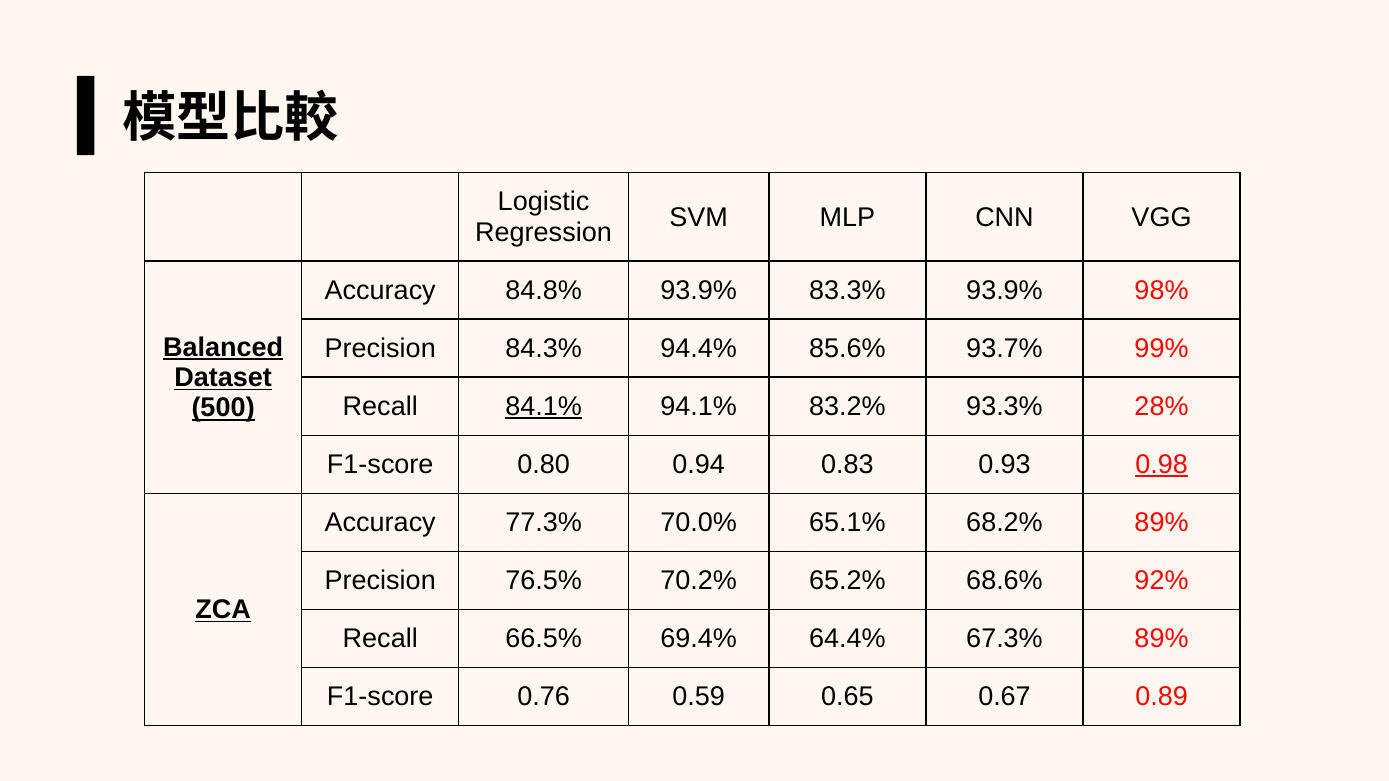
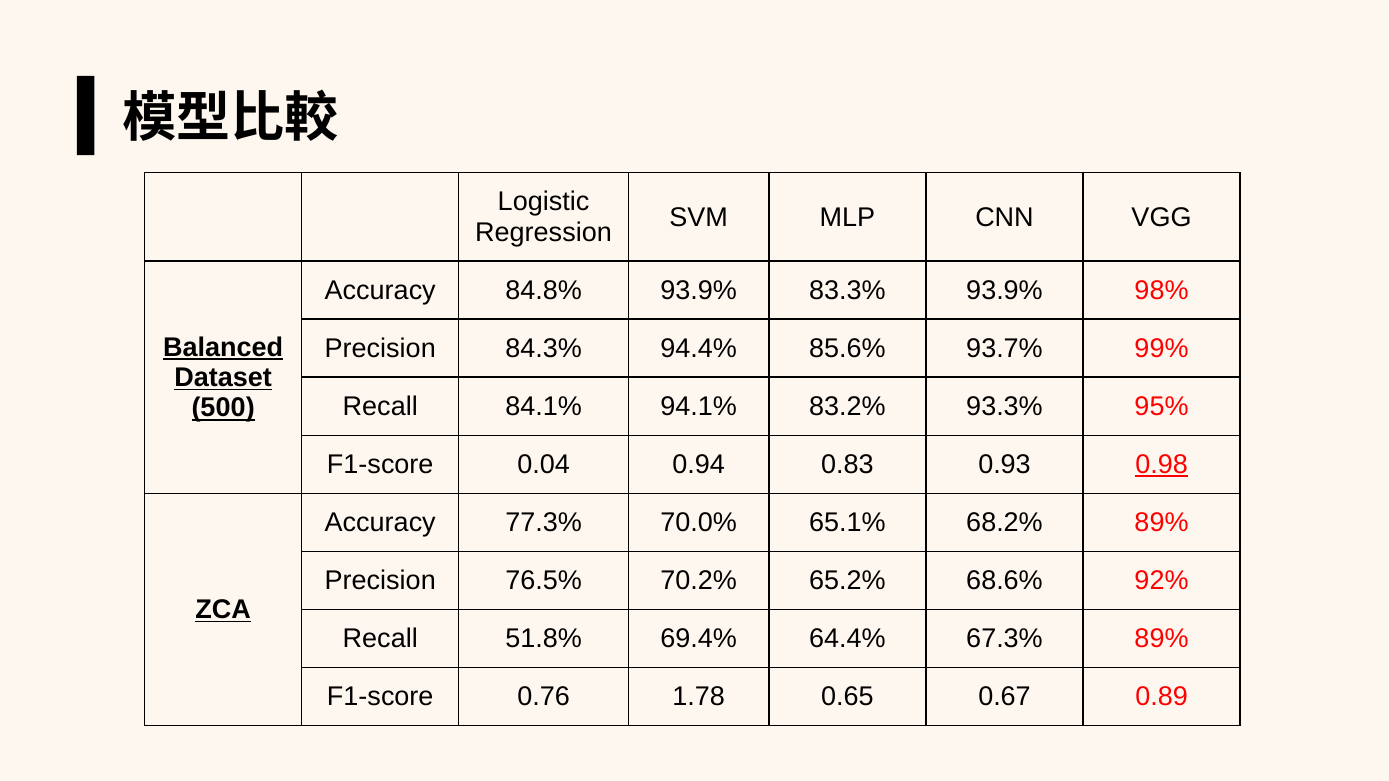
84.1% underline: present -> none (544, 407)
28%: 28% -> 95% (1162, 407)
0.80: 0.80 -> 0.04 (544, 465)
66.5%: 66.5% -> 51.8% (544, 639)
0.59: 0.59 -> 1.78 (699, 697)
